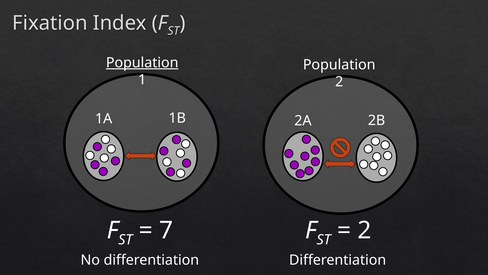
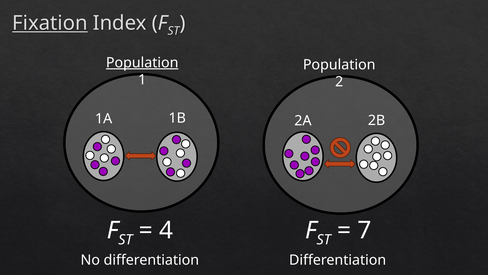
Fixation underline: none -> present (50, 23)
7: 7 -> 4 (166, 230)
2: 2 -> 7 (364, 230)
